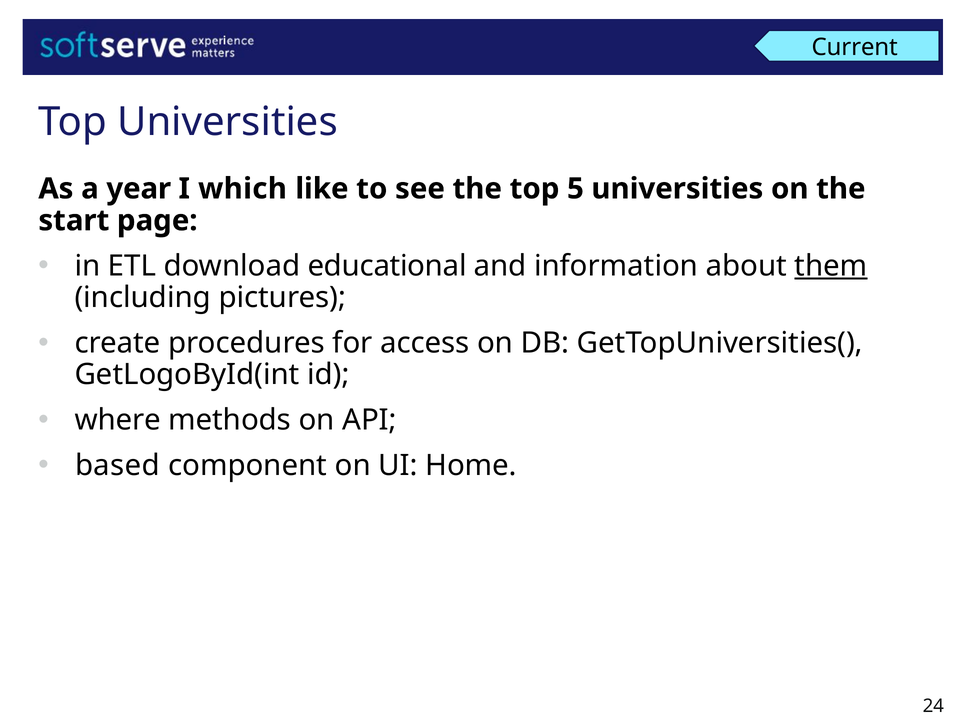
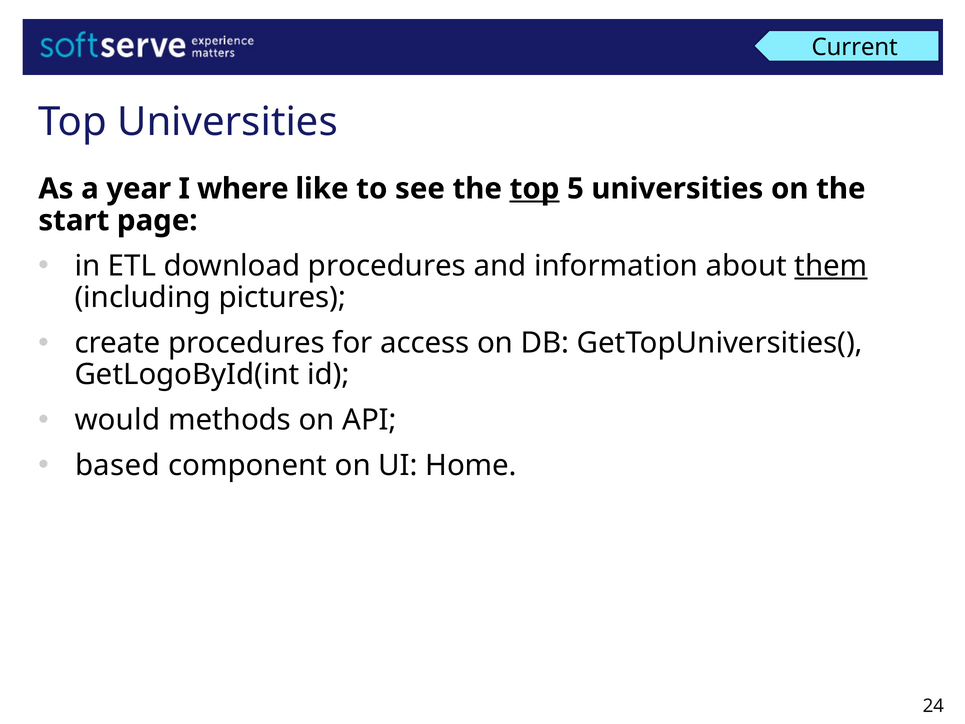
which: which -> where (243, 189)
top underline: none -> present (535, 189)
download educational: educational -> procedures (387, 266)
where: where -> would (117, 420)
